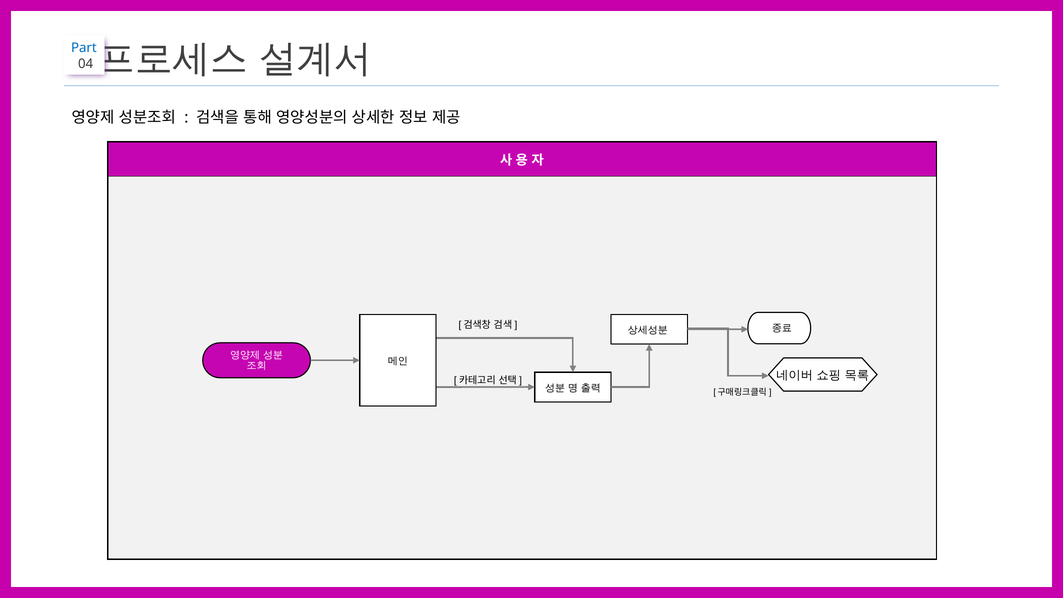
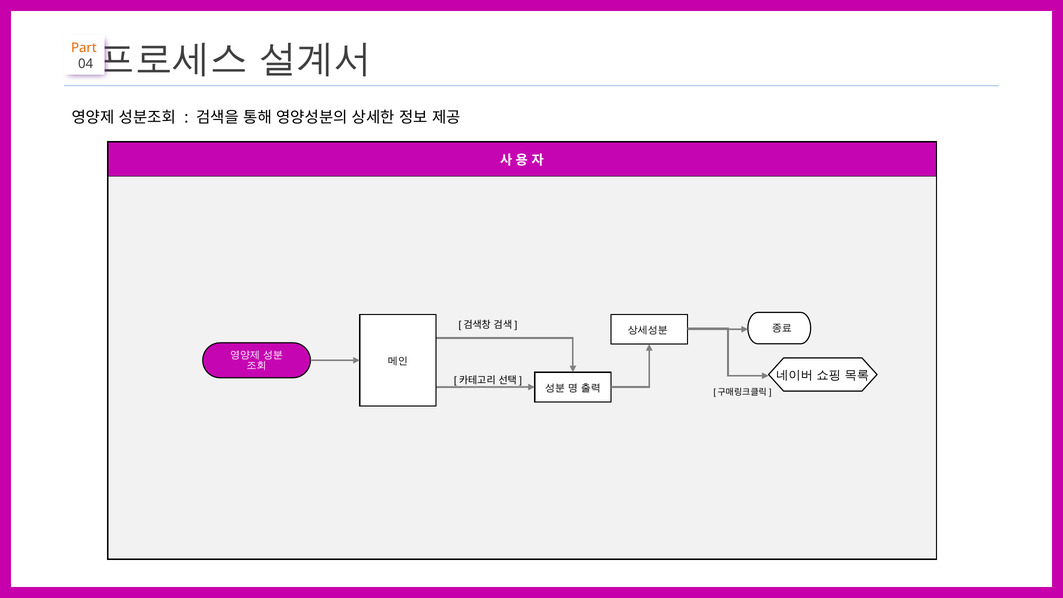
Part colour: blue -> orange (84, 48)
